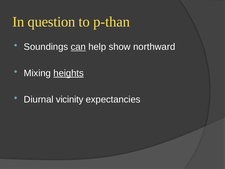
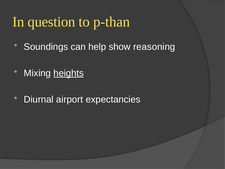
can underline: present -> none (78, 47)
northward: northward -> reasoning (154, 47)
vicinity: vicinity -> airport (70, 99)
